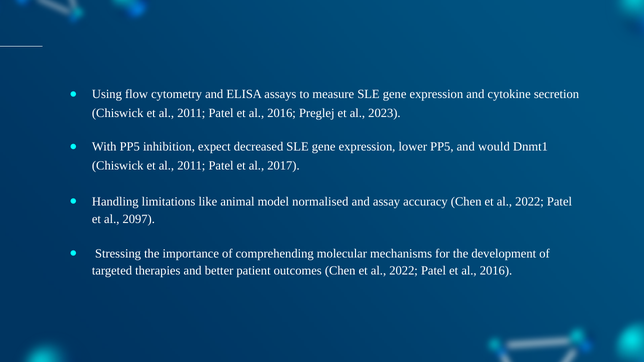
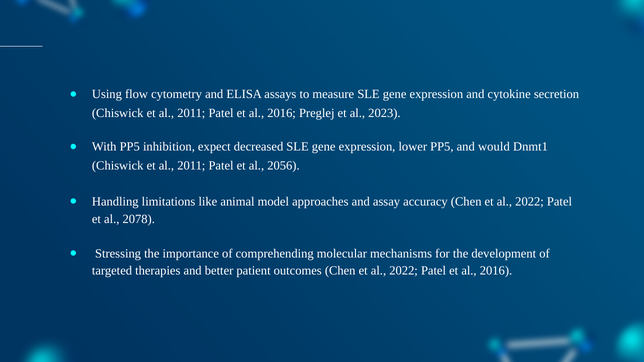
2017: 2017 -> 2056 (283, 166)
normalised: normalised -> approaches (320, 202)
2097: 2097 -> 2078 (139, 219)
